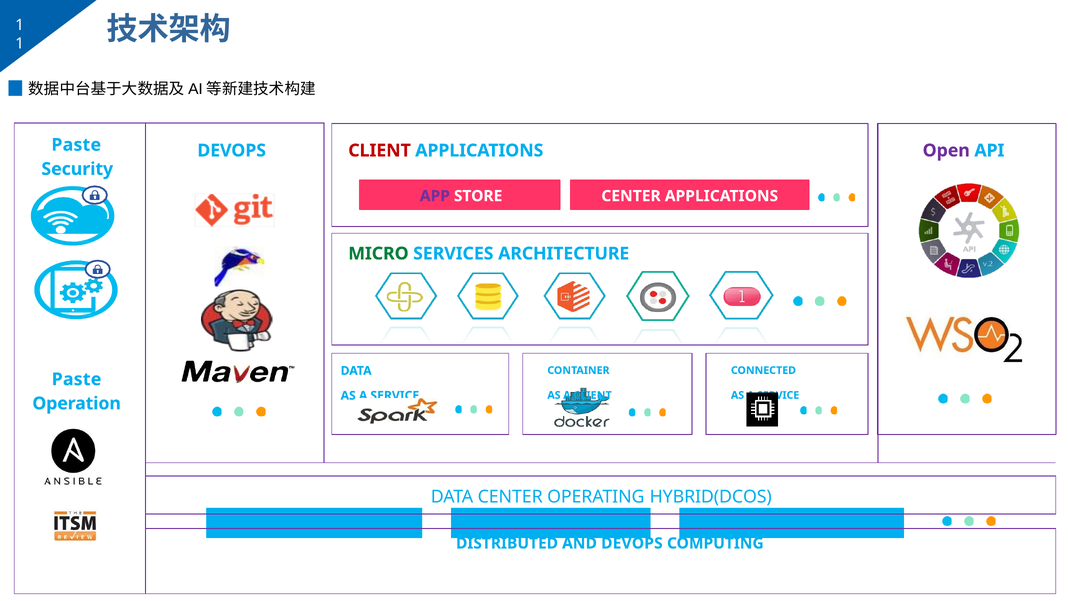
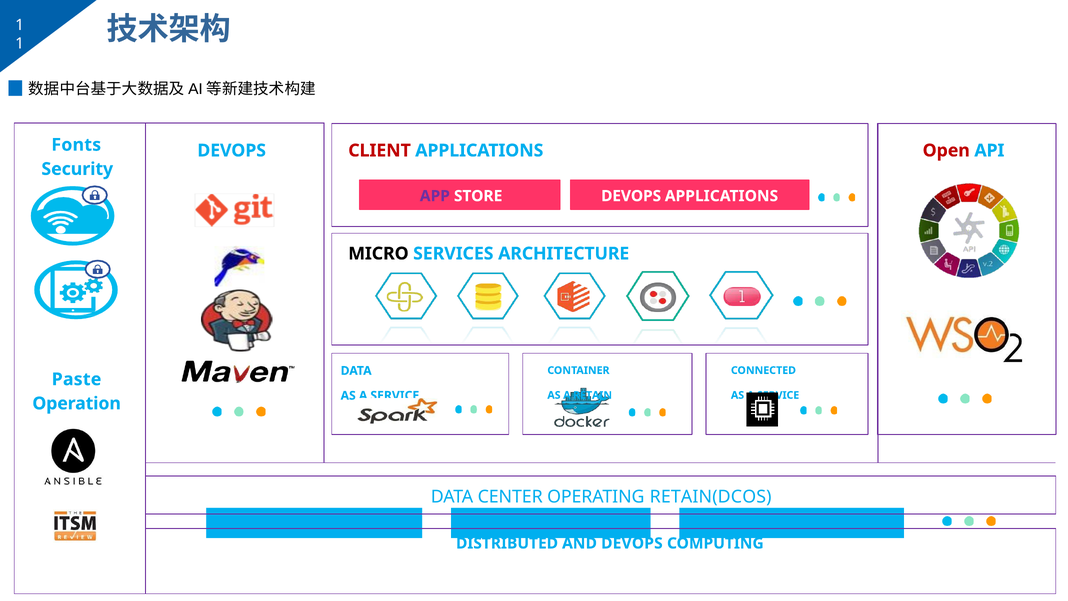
Paste: Paste -> Fonts (76, 145)
Open colour: purple -> red (946, 150)
STORE CENTER: CENTER -> DEVOPS (631, 196)
MICRO colour: green -> black (378, 253)
A CLIENT: CLIENT -> RETAIN (593, 395)
HYBRID(DCOS: HYBRID(DCOS -> RETAIN(DCOS (711, 497)
